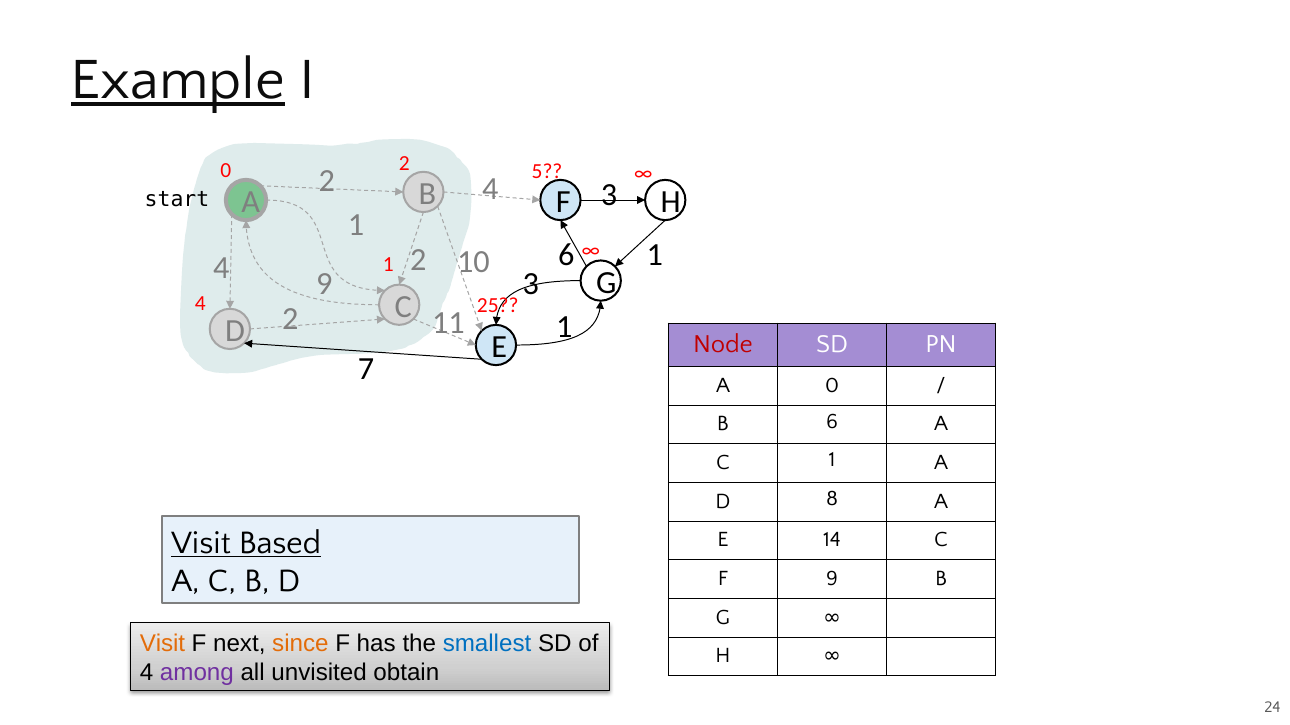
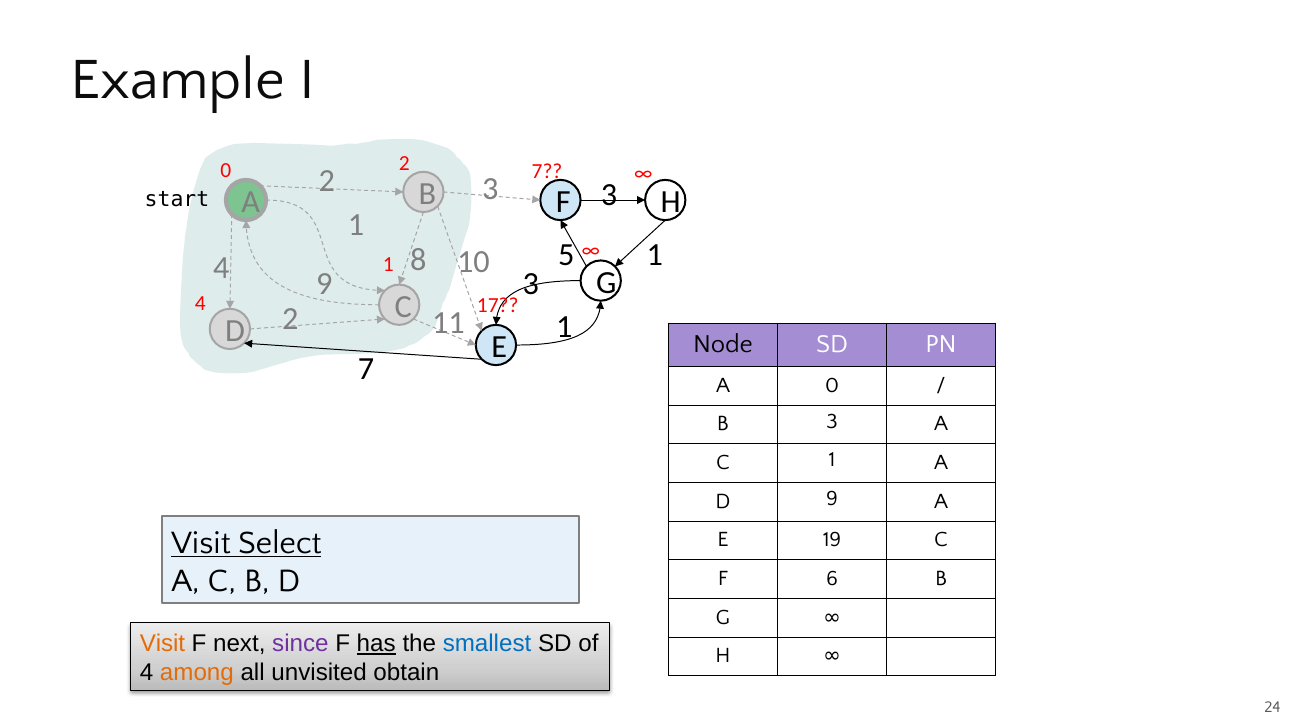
Example underline: present -> none (178, 79)
2 5: 5 -> 7 (547, 171)
4: 4 -> 3 (490, 189)
10 6: 6 -> 5 (566, 255)
4 2: 2 -> 8 (418, 260)
25: 25 -> 17 (498, 306)
Node colour: red -> black (723, 344)
B 6: 6 -> 3 (832, 421)
D 8: 8 -> 9 (832, 499)
Based: Based -> Select (280, 543)
14: 14 -> 19 (832, 540)
F 9: 9 -> 6 (832, 579)
since colour: orange -> purple (300, 644)
has underline: none -> present (376, 644)
among colour: purple -> orange (197, 673)
